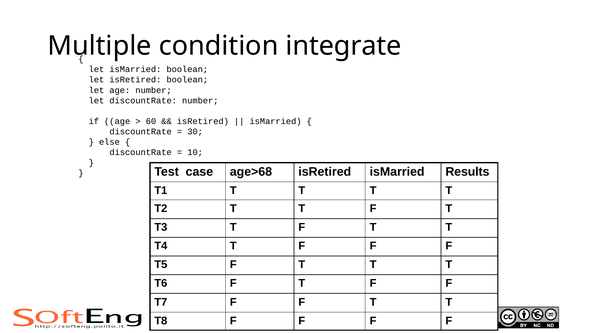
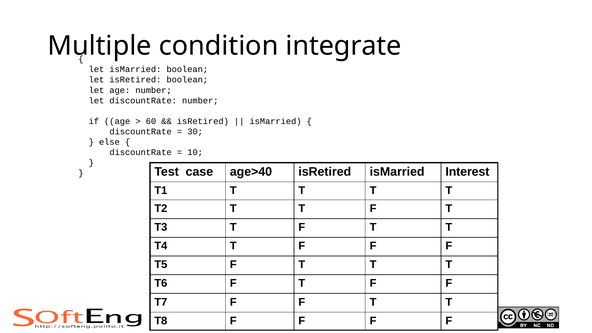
age>68: age>68 -> age>40 (251, 172)
Results: Results -> Interest (467, 172)
